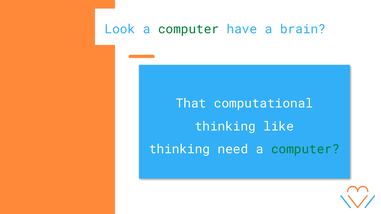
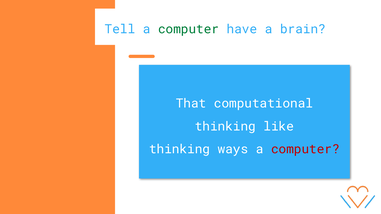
Look: Look -> Tell (120, 29)
need: need -> ways (233, 149)
computer colour: green -> red (305, 149)
